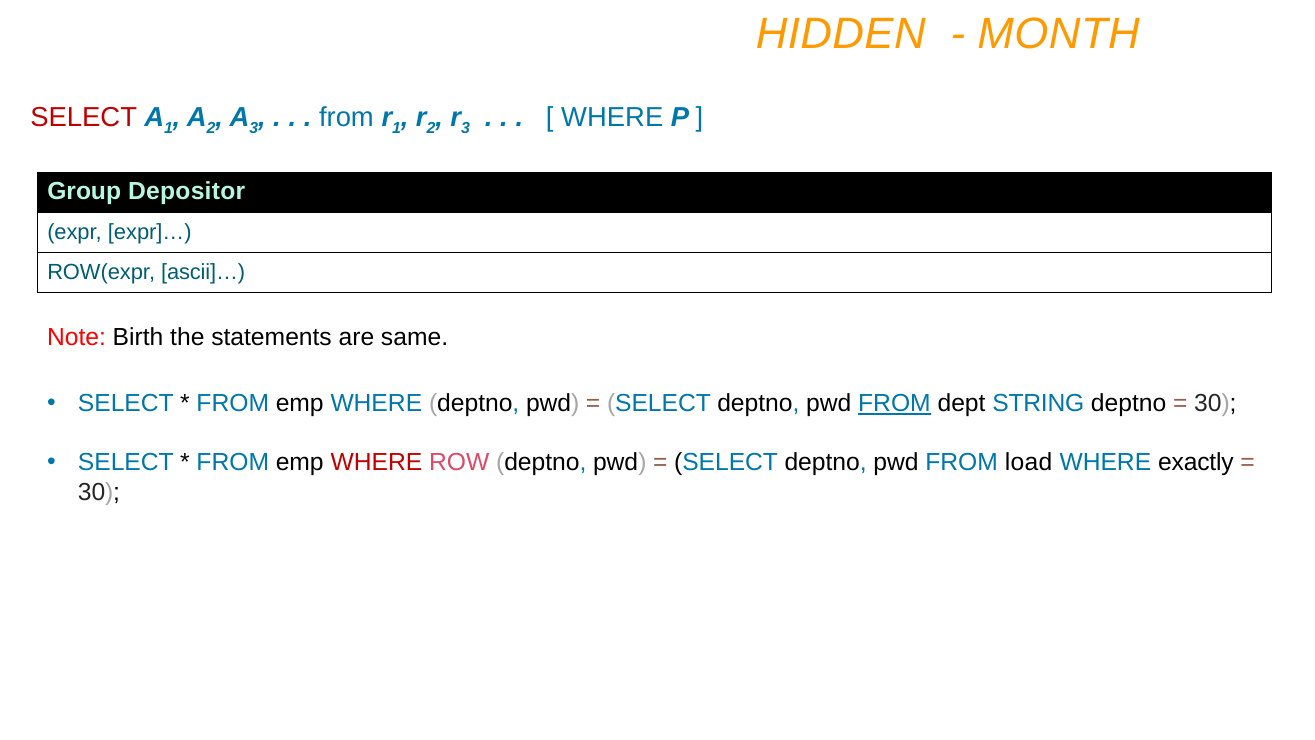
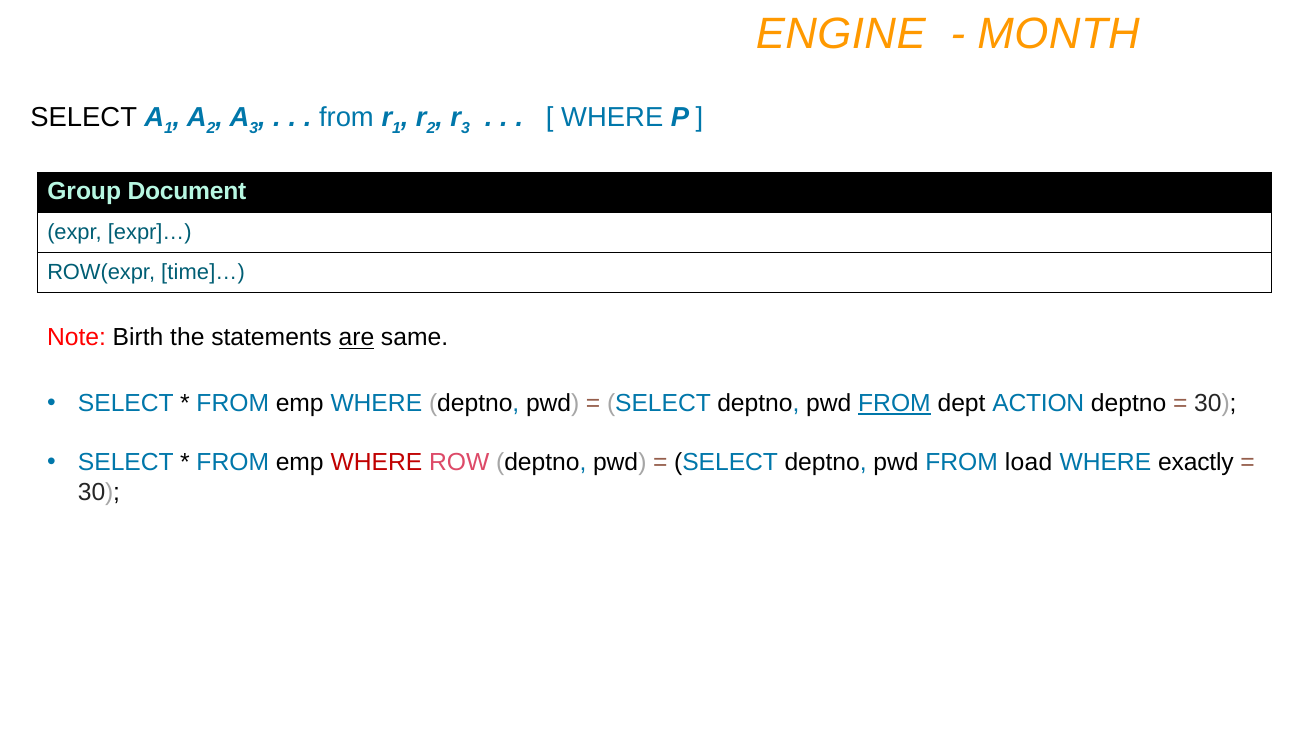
HIDDEN: HIDDEN -> ENGINE (841, 34)
SELECT colour: red -> black (84, 117)
Depositor: Depositor -> Document (187, 191)
ascii]…: ascii]… -> time]… (203, 272)
are underline: none -> present (356, 338)
STRING: STRING -> ACTION (1038, 403)
